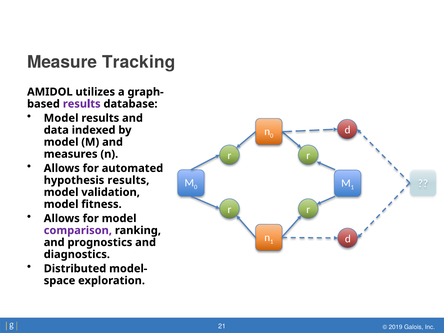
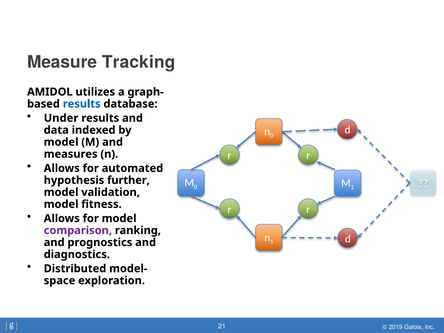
results colour: purple -> blue (82, 104)
Model: Model -> Under (61, 118)
hypothesis results: results -> further (128, 180)
